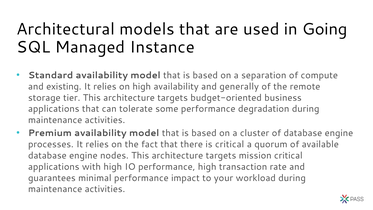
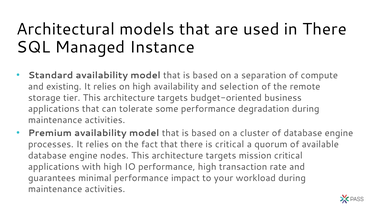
in Going: Going -> There (325, 29)
generally: generally -> selection (239, 86)
